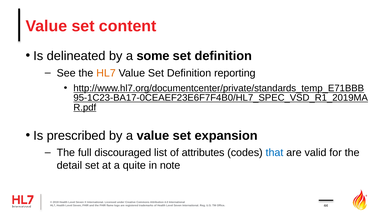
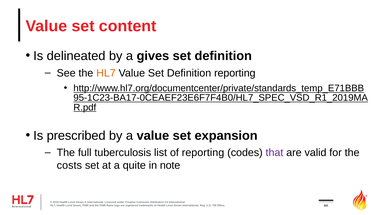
some: some -> gives (153, 56)
discouraged: discouraged -> tuberculosis (123, 153)
of attributes: attributes -> reporting (203, 153)
that colour: blue -> purple (274, 153)
detail: detail -> costs (69, 165)
